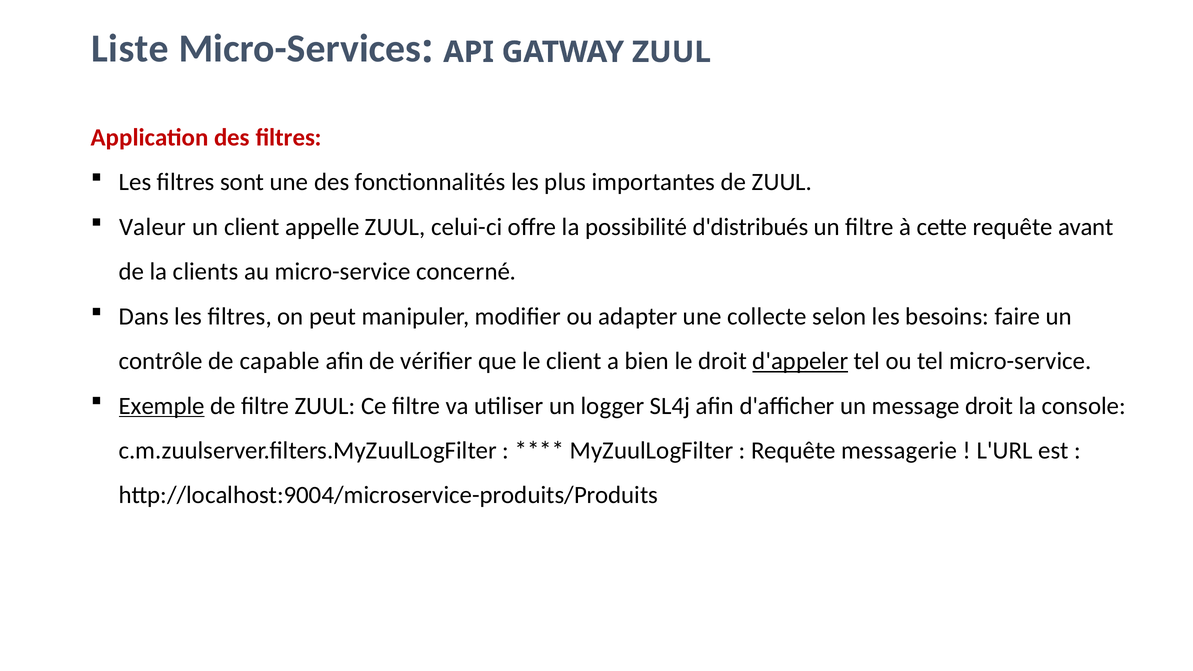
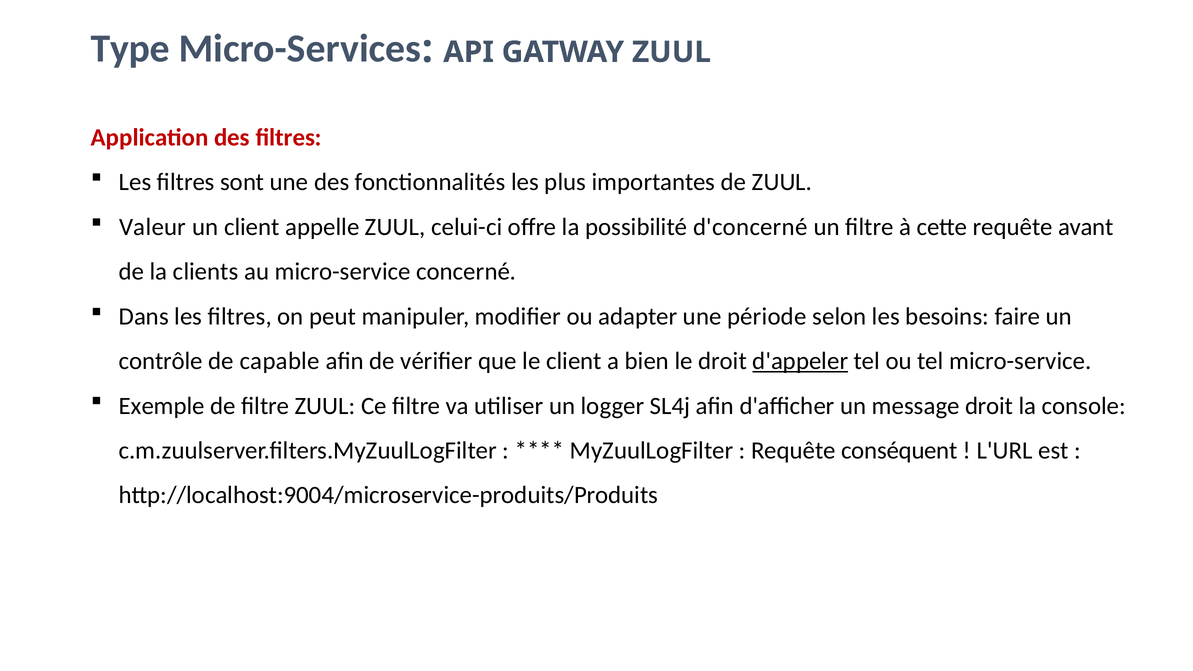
Liste: Liste -> Type (130, 49)
d'distribués: d'distribués -> d'concerné (750, 227)
collecte: collecte -> période (767, 316)
Exemple underline: present -> none (162, 406)
messagerie: messagerie -> conséquent (899, 451)
